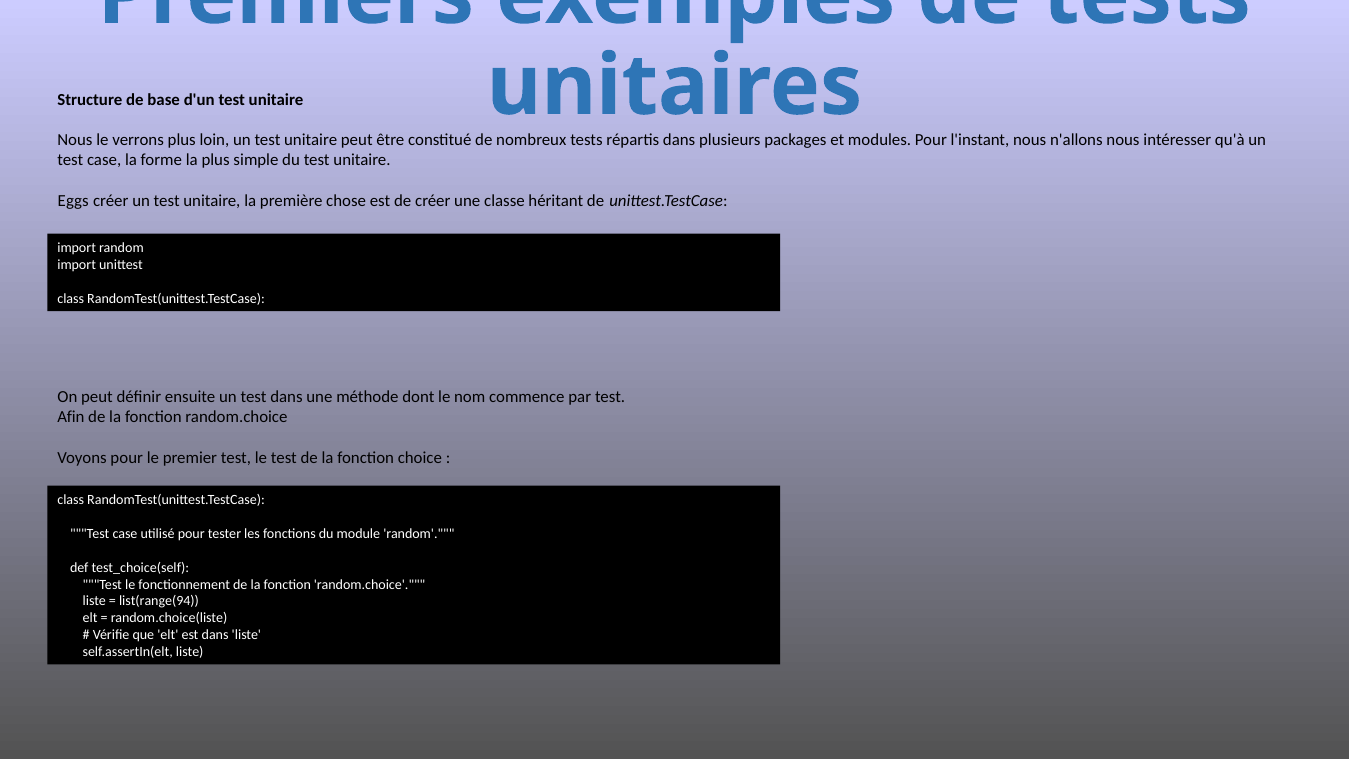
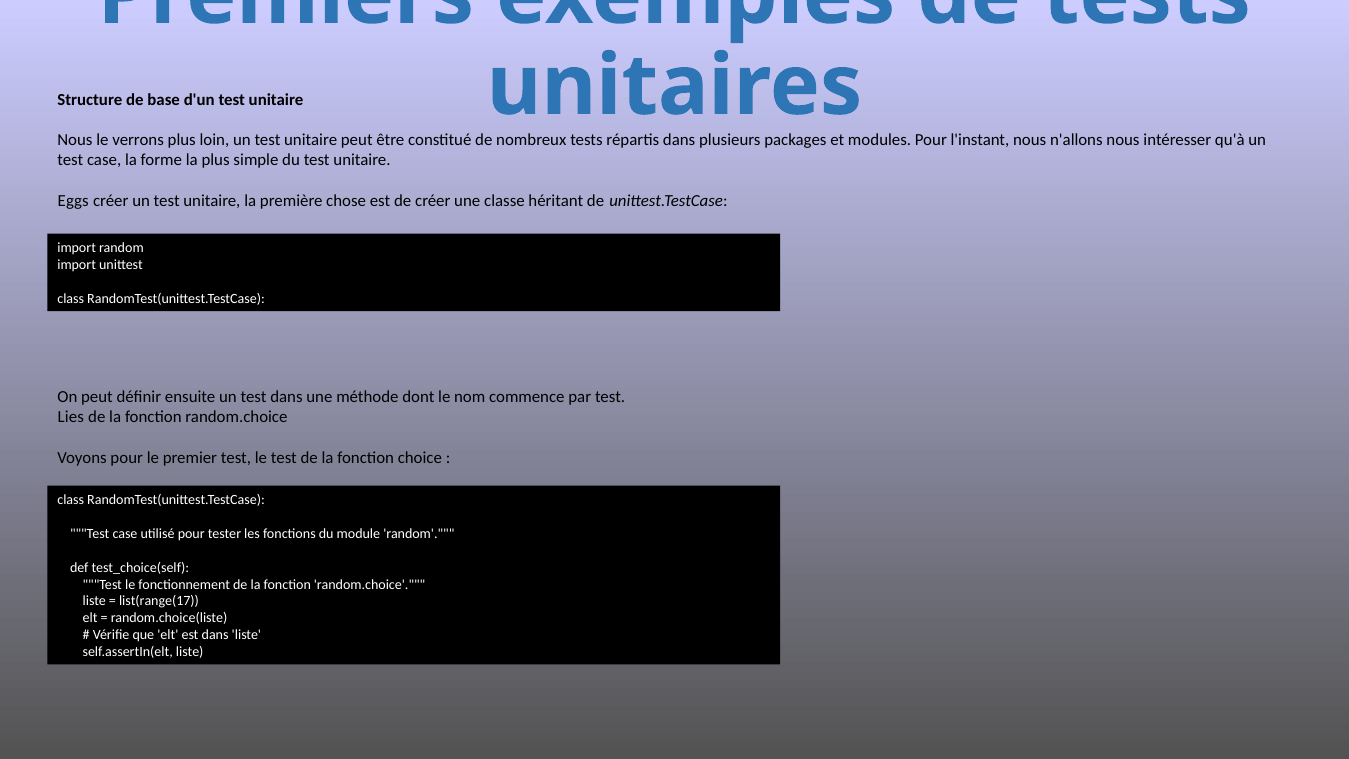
Afin: Afin -> Lies (71, 417)
list(range(94: list(range(94 -> list(range(17 (159, 601)
